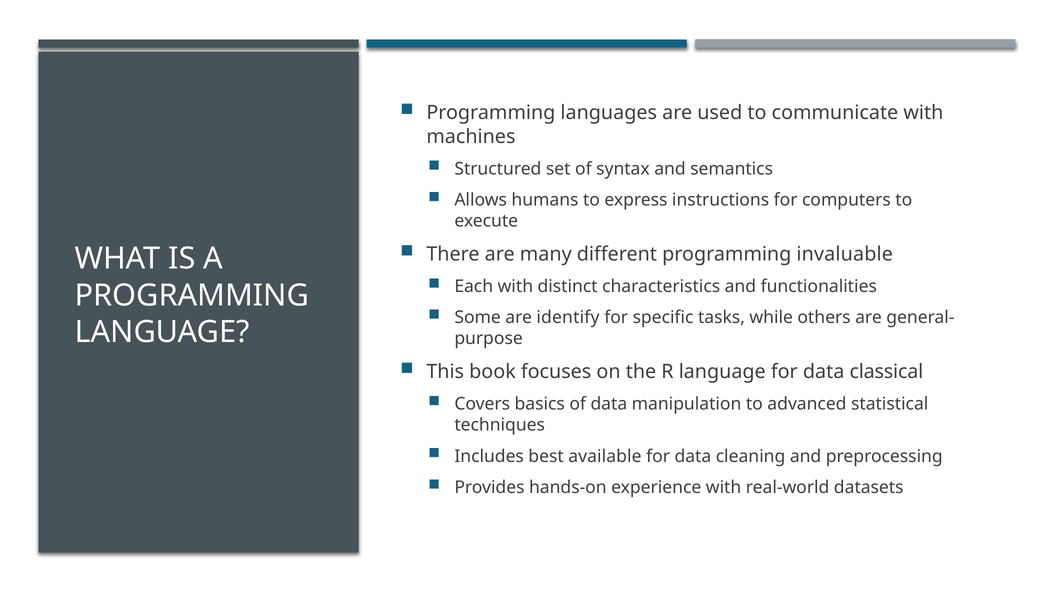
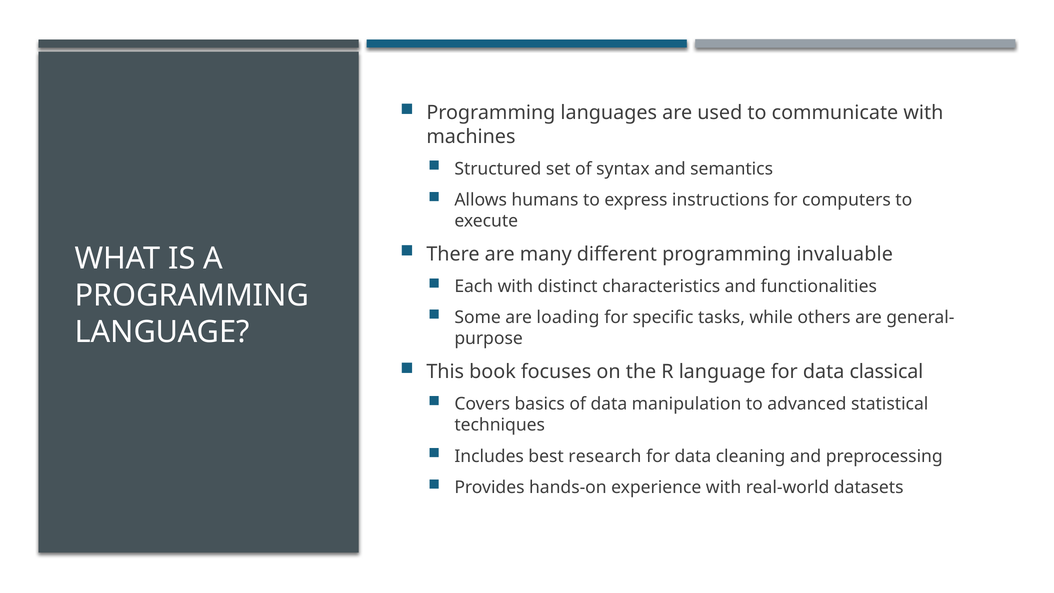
identify: identify -> loading (568, 318)
available: available -> research (605, 456)
